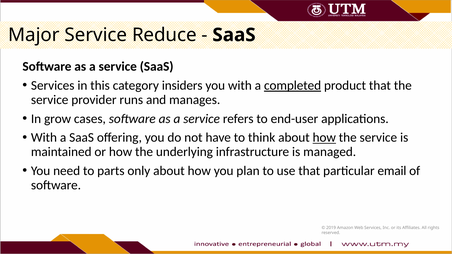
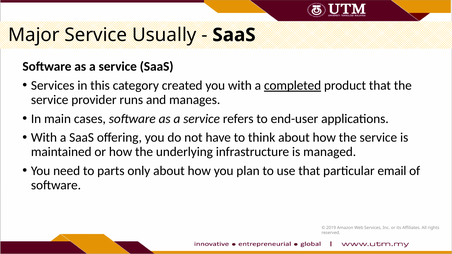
Reduce: Reduce -> Usually (164, 35)
insiders: insiders -> created (182, 86)
grow: grow -> main (58, 119)
how underline: present -> none (324, 138)
